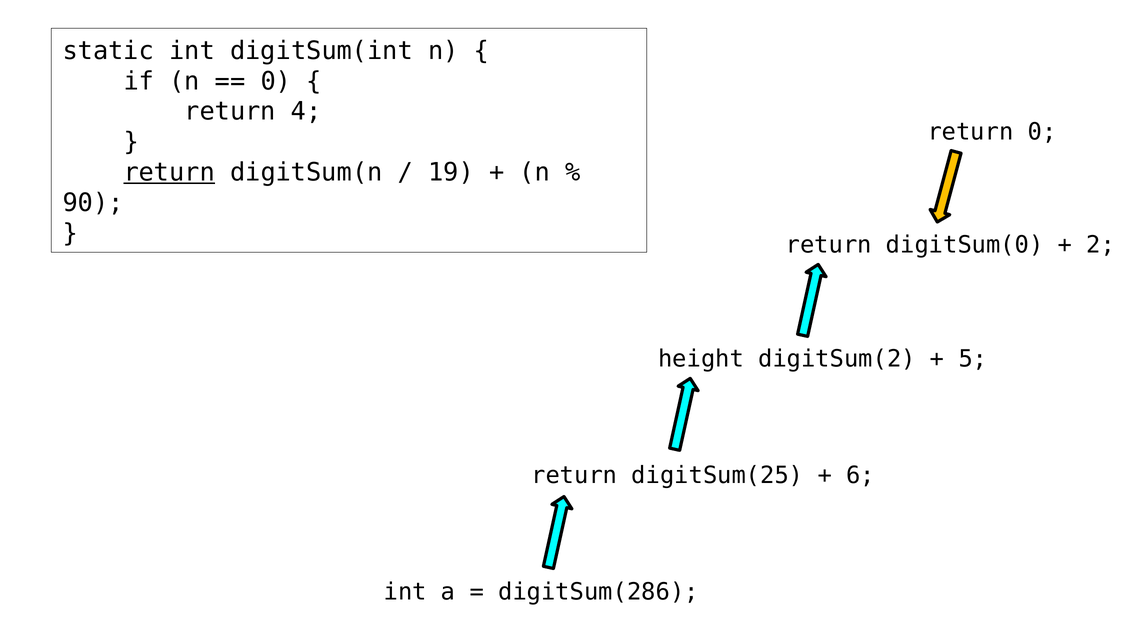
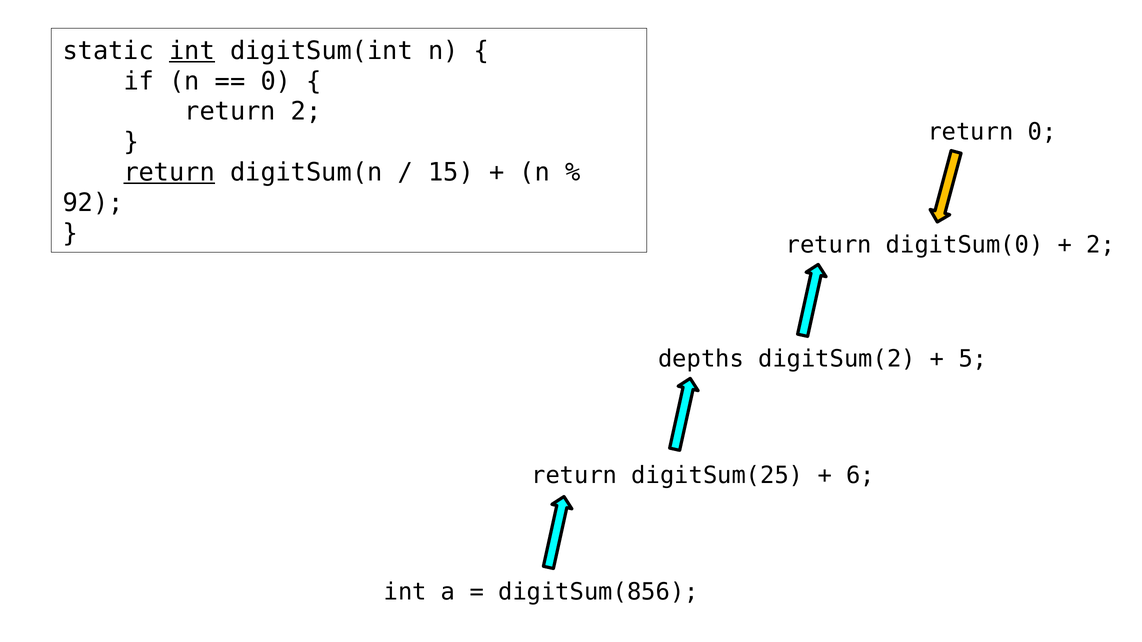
int underline: none -> present (192, 51)
return 4: 4 -> 2 (306, 112)
19: 19 -> 15 (451, 173)
90: 90 -> 92 (93, 203)
height: height -> depths (701, 359)
digitSum(286: digitSum(286 -> digitSum(856 (598, 592)
